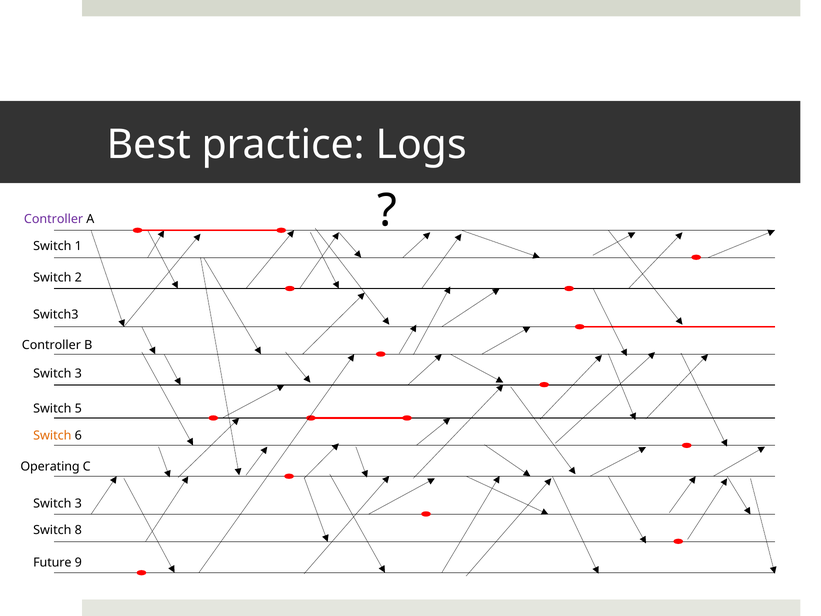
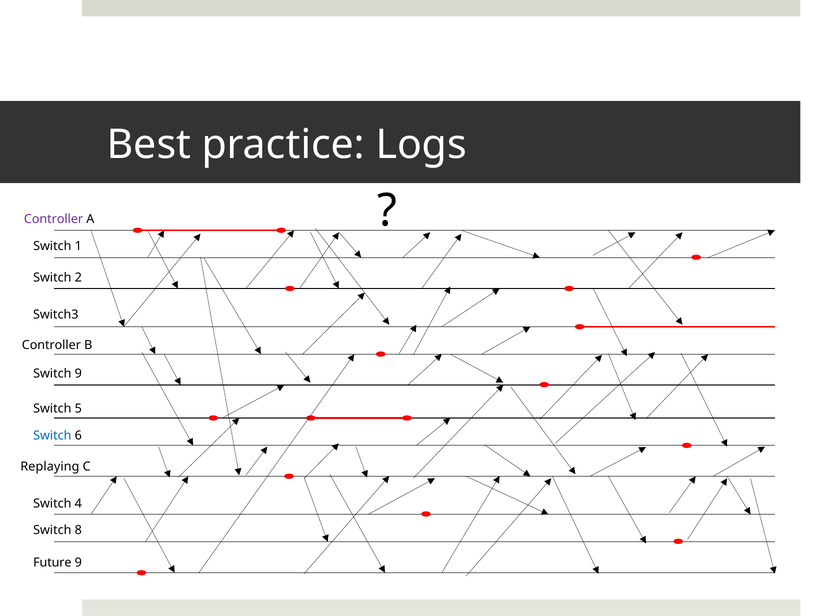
3: 3 -> 9 (78, 373)
Switch colour: orange -> blue (52, 435)
Operating: Operating -> Replaying (50, 466)
3: 3 -> 4 (78, 503)
